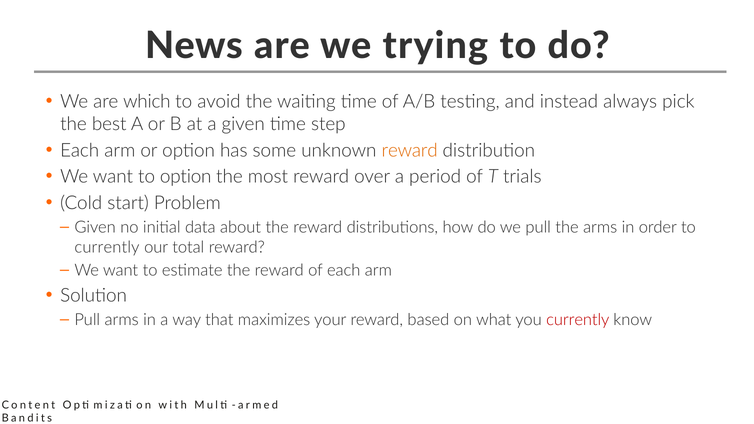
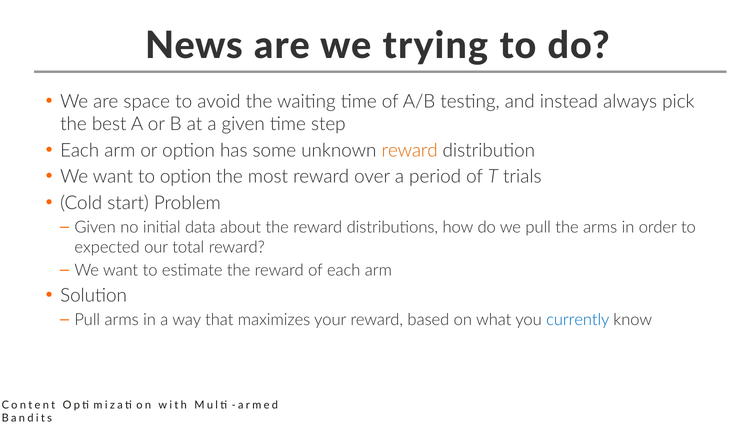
which: which -> space (147, 101)
currently: currently -> expected (107, 247)
currently colour: red -> blue (578, 320)
